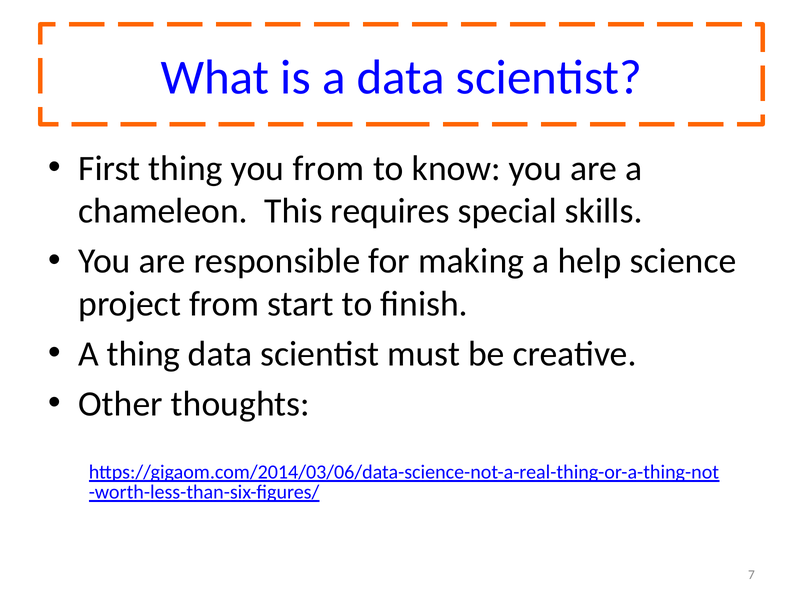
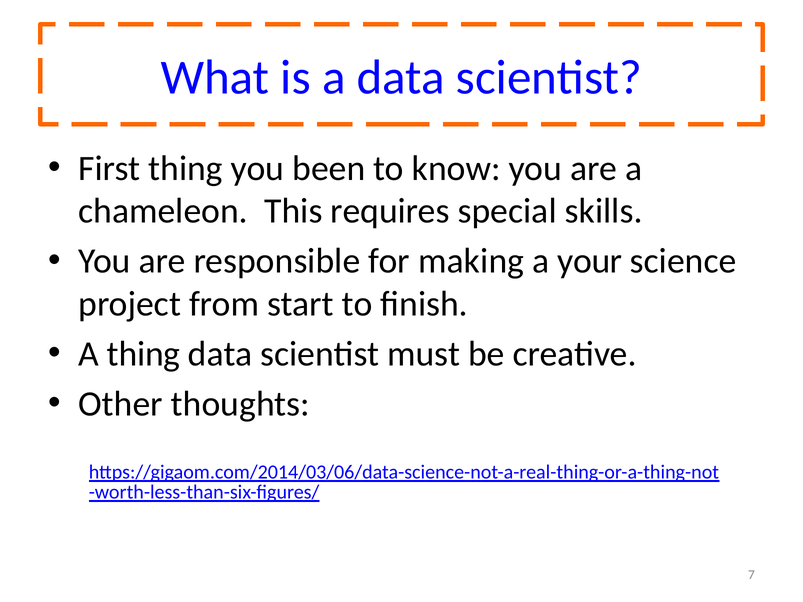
you from: from -> been (329, 168)
help: help -> your (590, 261)
